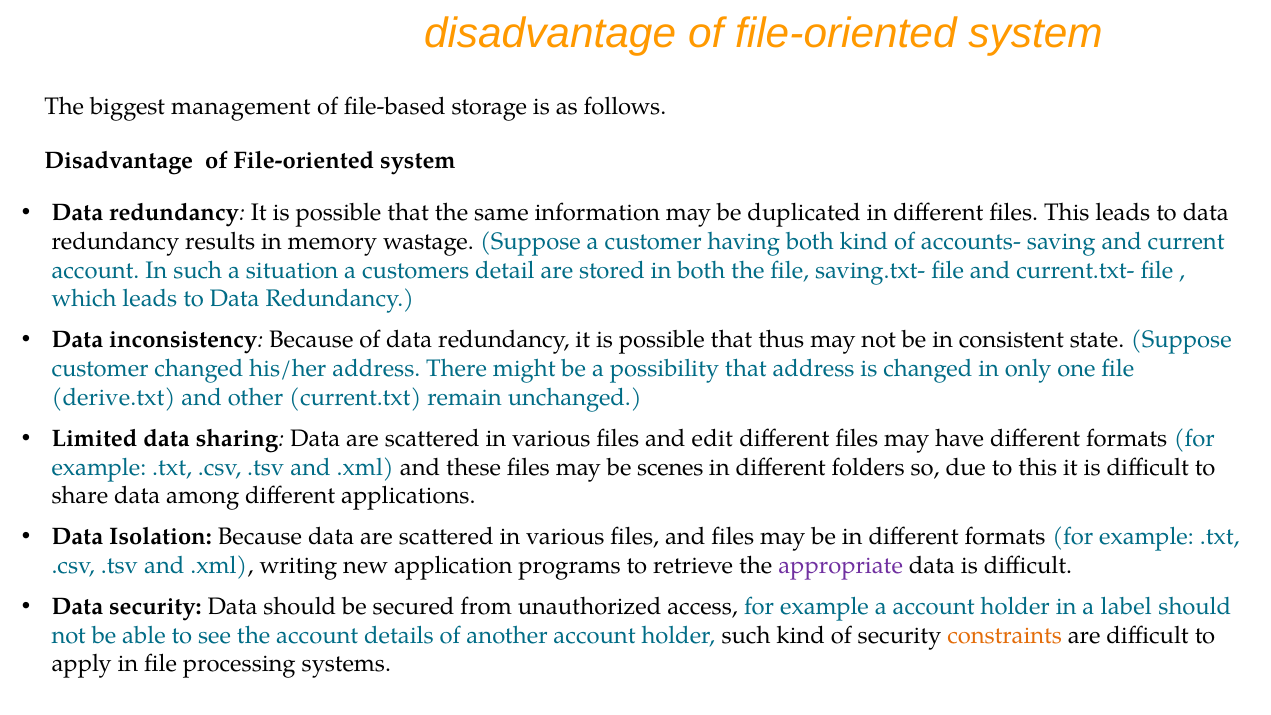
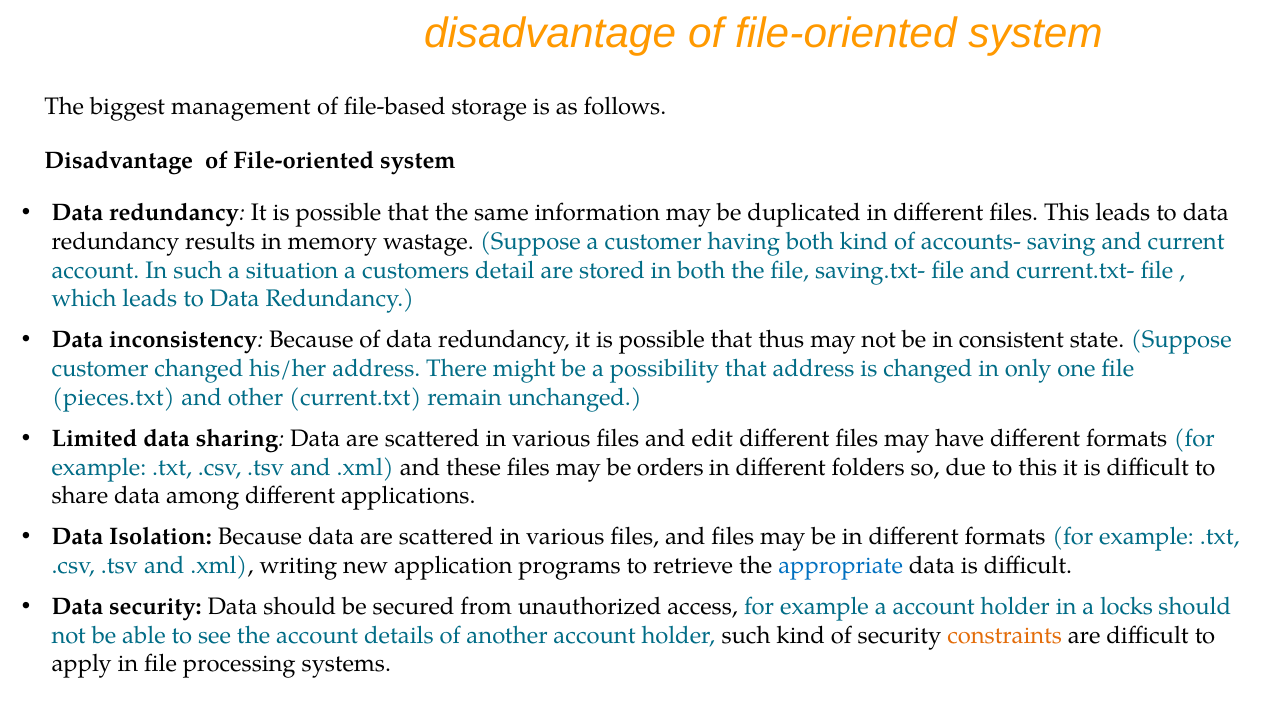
derive.txt: derive.txt -> pieces.txt (113, 397)
scenes: scenes -> orders (670, 467)
appropriate colour: purple -> blue (841, 566)
label: label -> locks (1127, 607)
